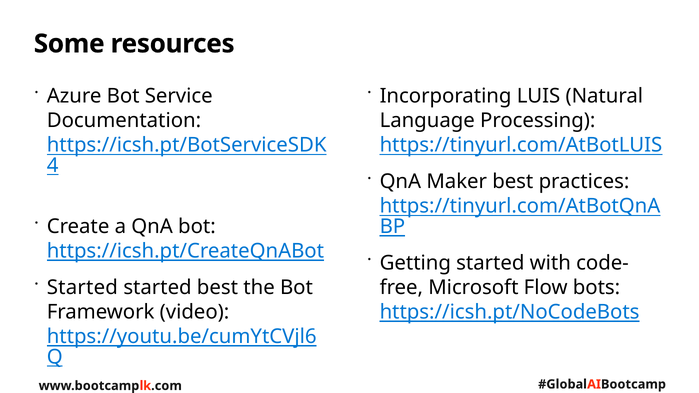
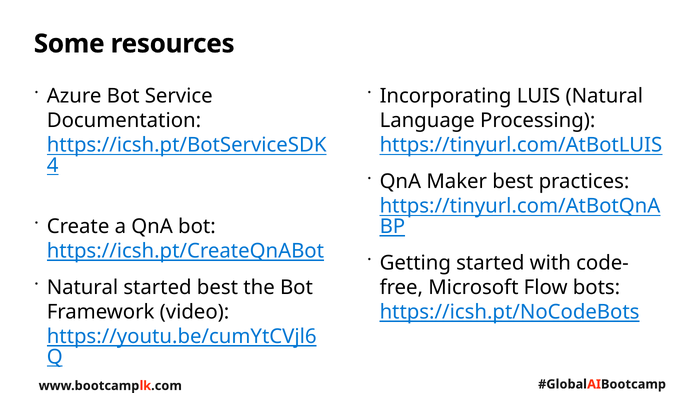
Started: Started -> Natural (83, 288)
